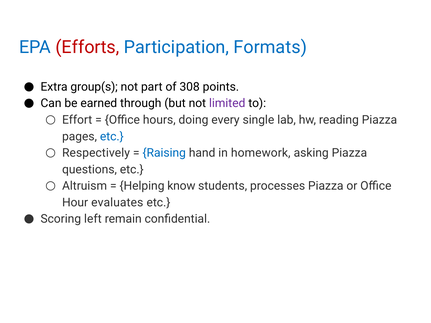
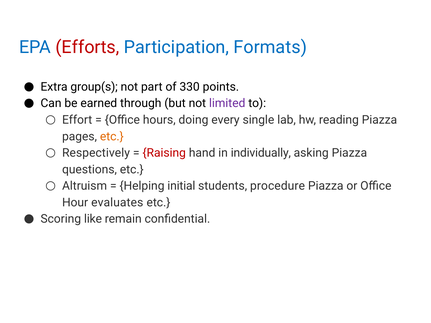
308: 308 -> 330 (190, 87)
etc colour: blue -> orange (112, 136)
Raising colour: blue -> red (164, 153)
homework: homework -> individually (261, 153)
know: know -> initial (181, 186)
processes: processes -> procedure (278, 186)
left: left -> like (93, 219)
